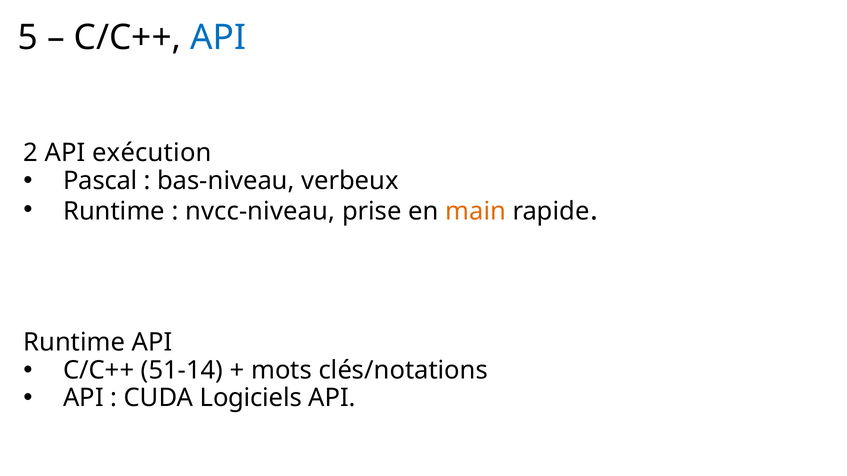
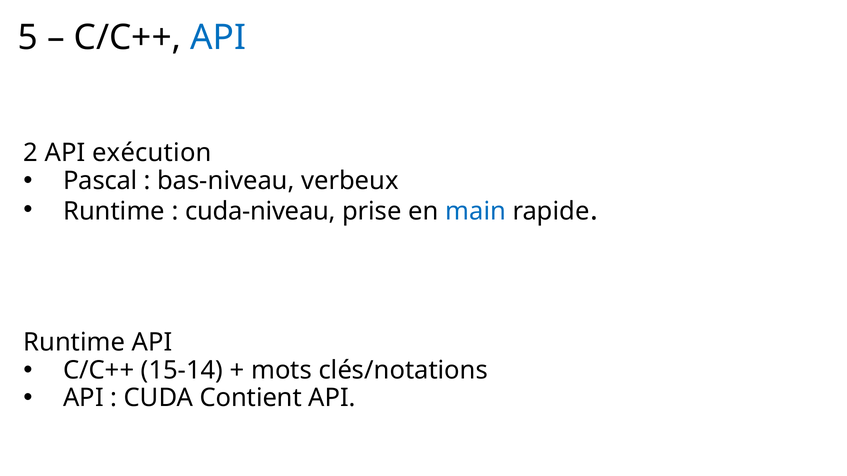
nvcc-niveau: nvcc-niveau -> cuda-niveau (260, 211)
main colour: orange -> blue (476, 211)
51-14: 51-14 -> 15-14 (182, 371)
Logiciels: Logiciels -> Contient (251, 398)
